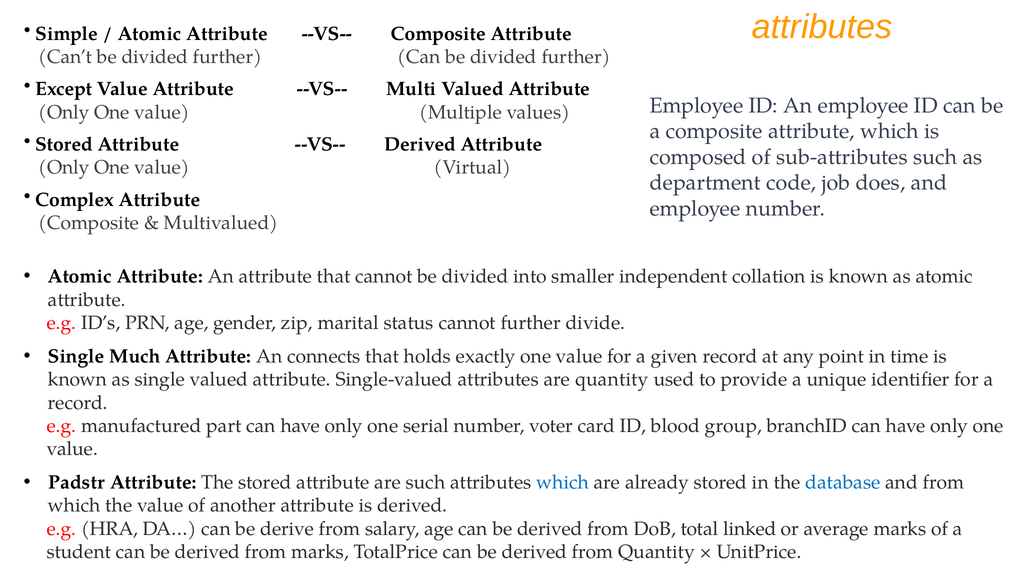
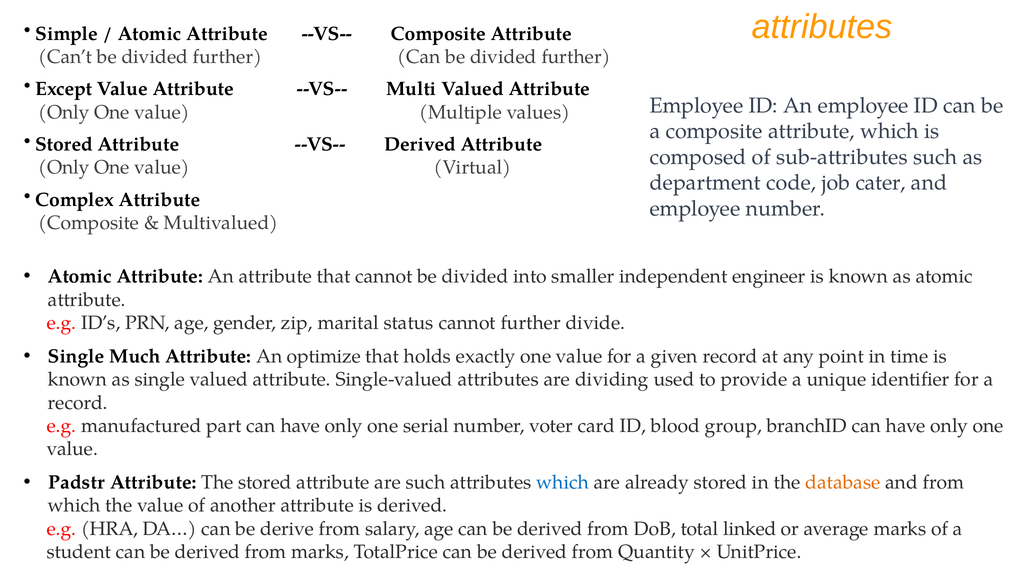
does: does -> cater (881, 183)
collation: collation -> engineer (769, 277)
connects: connects -> optimize (324, 356)
are quantity: quantity -> dividing (612, 379)
database colour: blue -> orange (843, 482)
